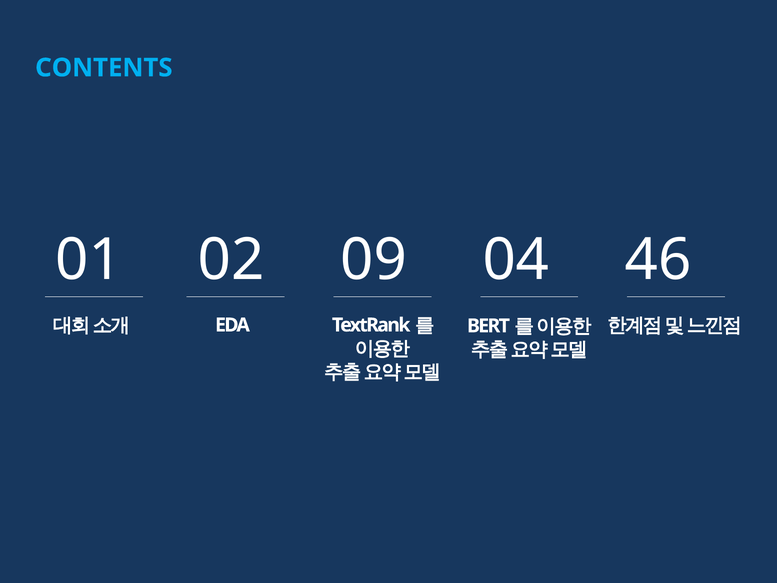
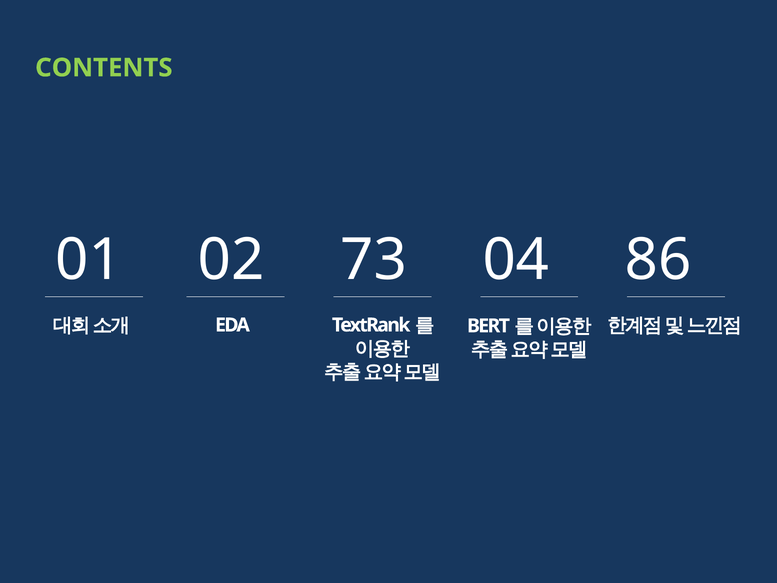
CONTENTS colour: light blue -> light green (104, 68)
09: 09 -> 73 (374, 260)
46: 46 -> 86 (658, 260)
